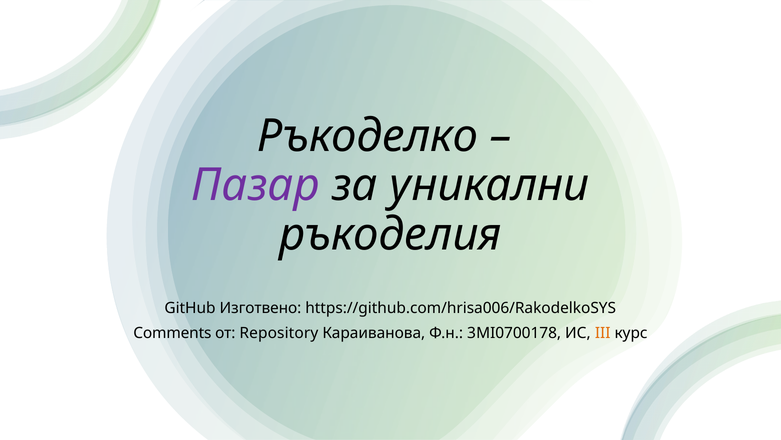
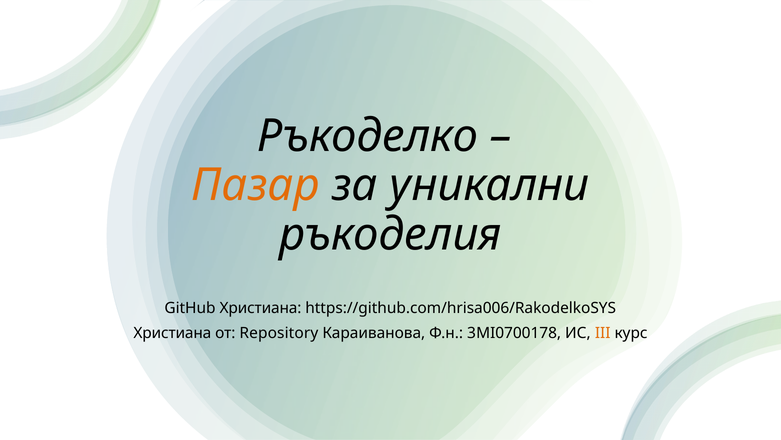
Пазар colour: purple -> orange (256, 185)
GitHub Изготвено: Изготвено -> Христиана (260, 308)
Comments: Comments -> Христиана (172, 332)
